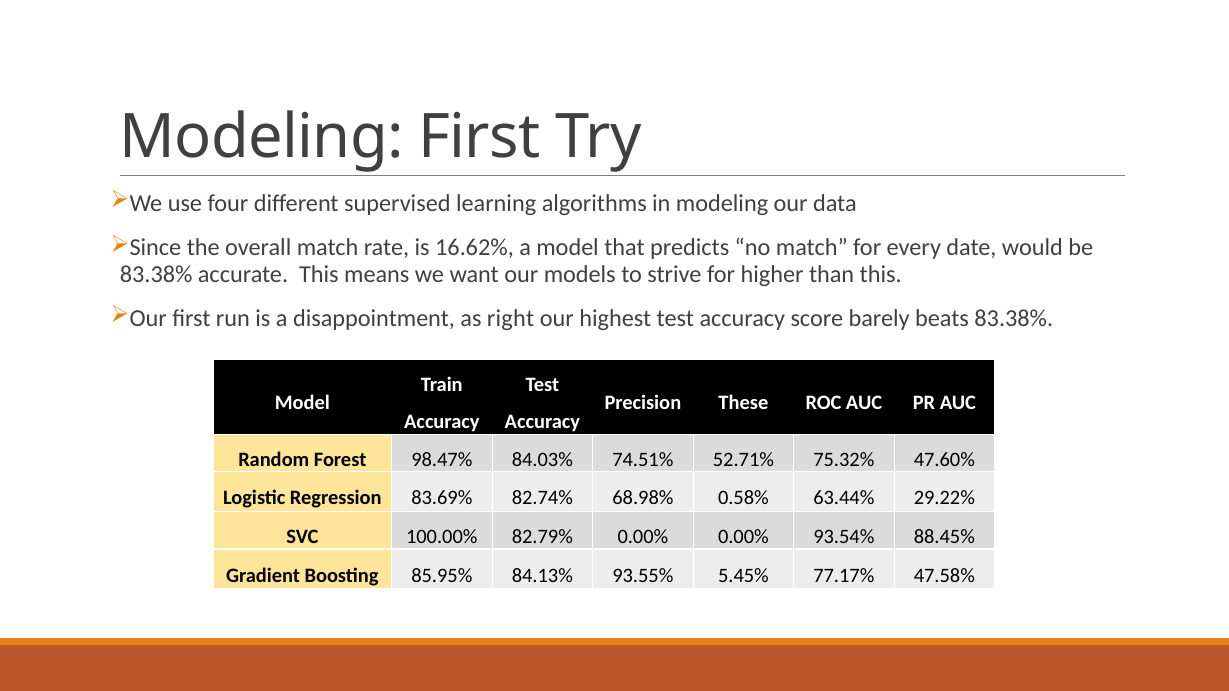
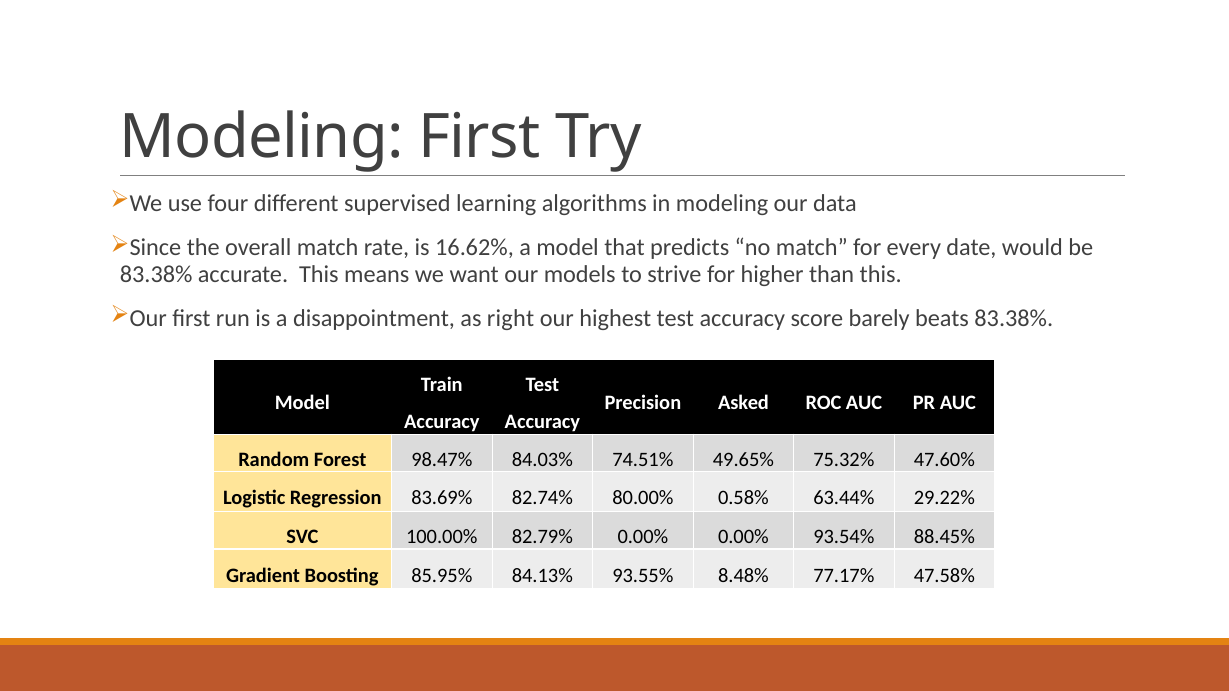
These: These -> Asked (744, 403)
52.71%: 52.71% -> 49.65% (743, 460)
68.98%: 68.98% -> 80.00% (643, 498)
5.45%: 5.45% -> 8.48% (743, 576)
